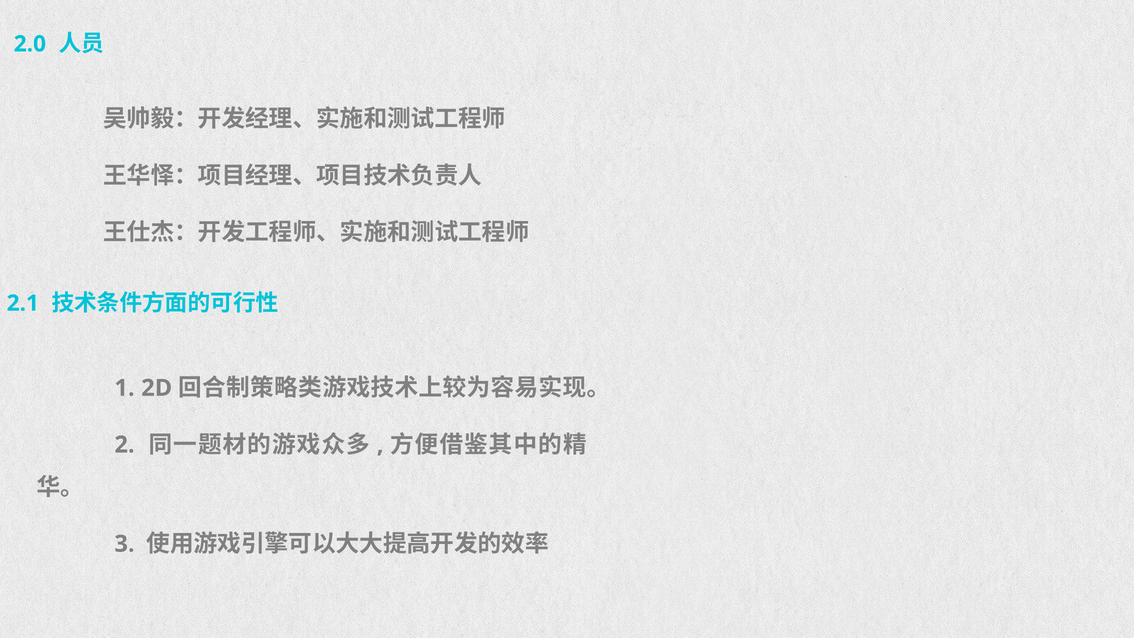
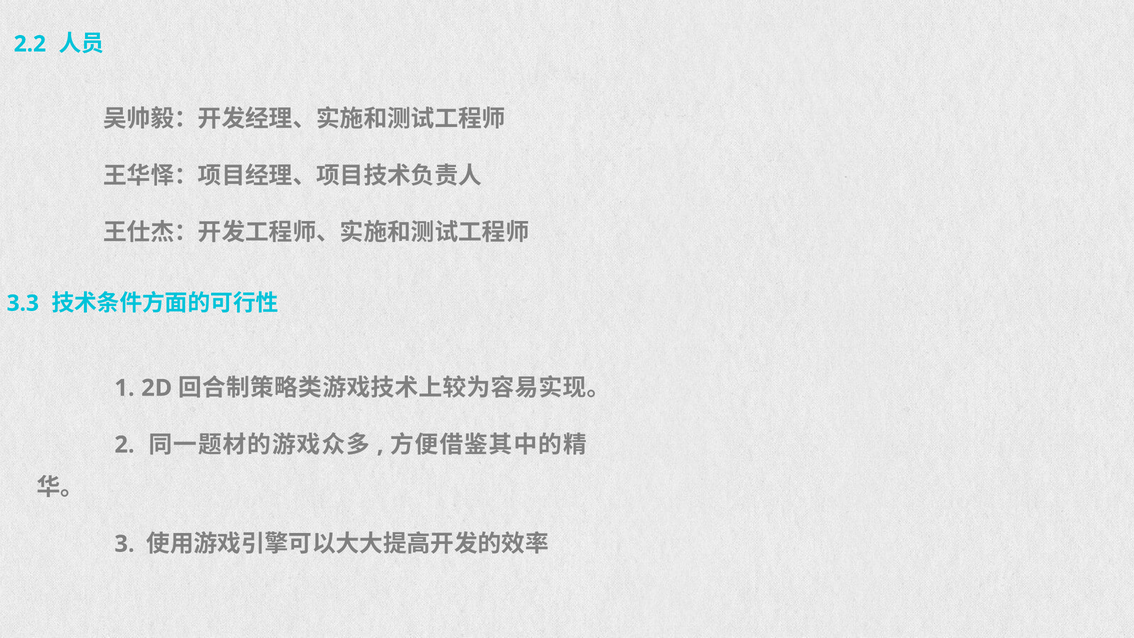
2.0: 2.0 -> 2.2 (30, 44)
2.1: 2.1 -> 3.3 (23, 303)
